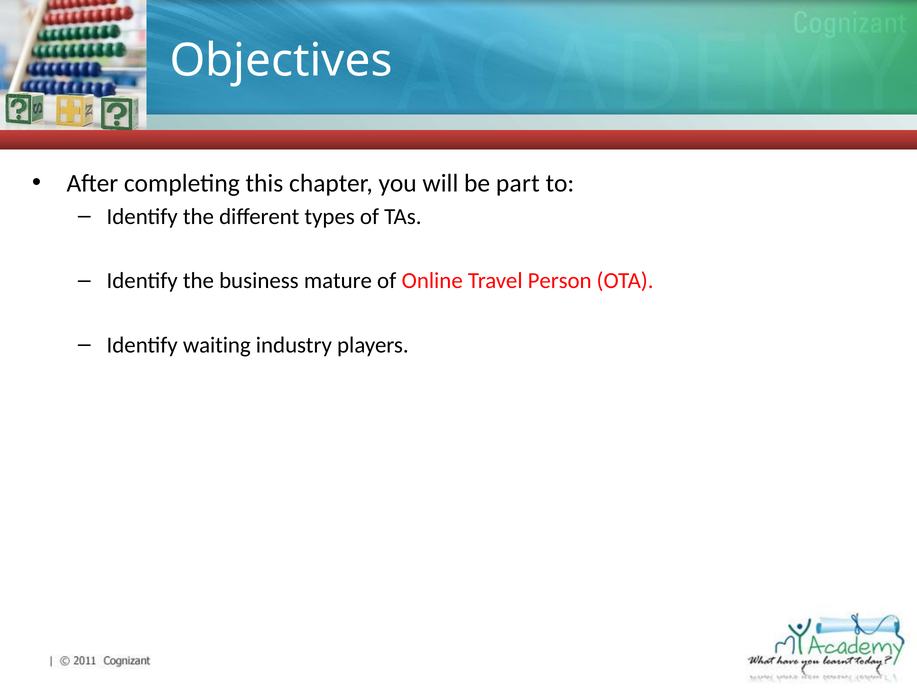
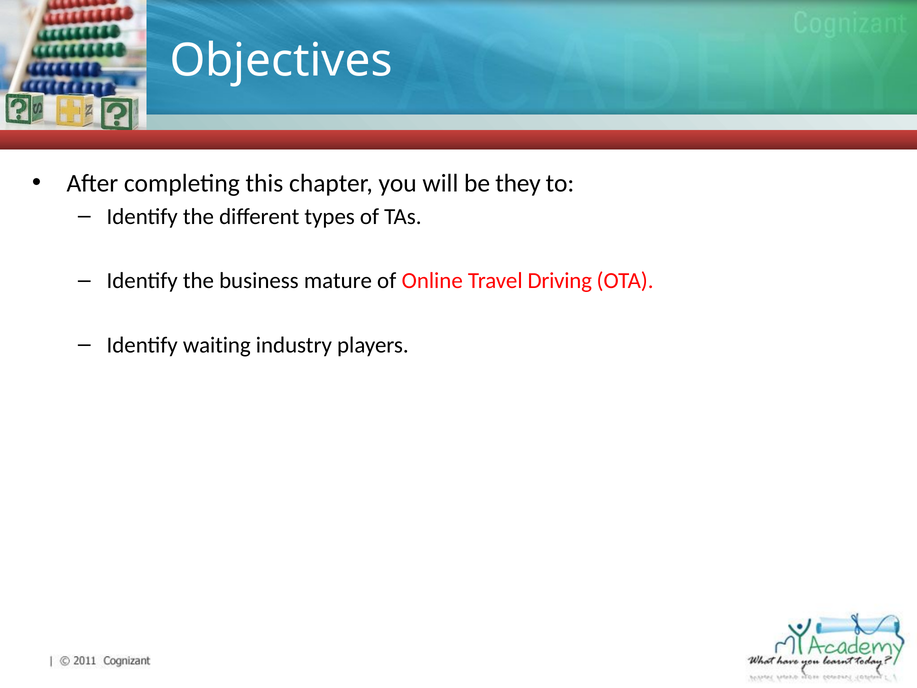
part: part -> they (518, 183)
Person: Person -> Driving (560, 281)
